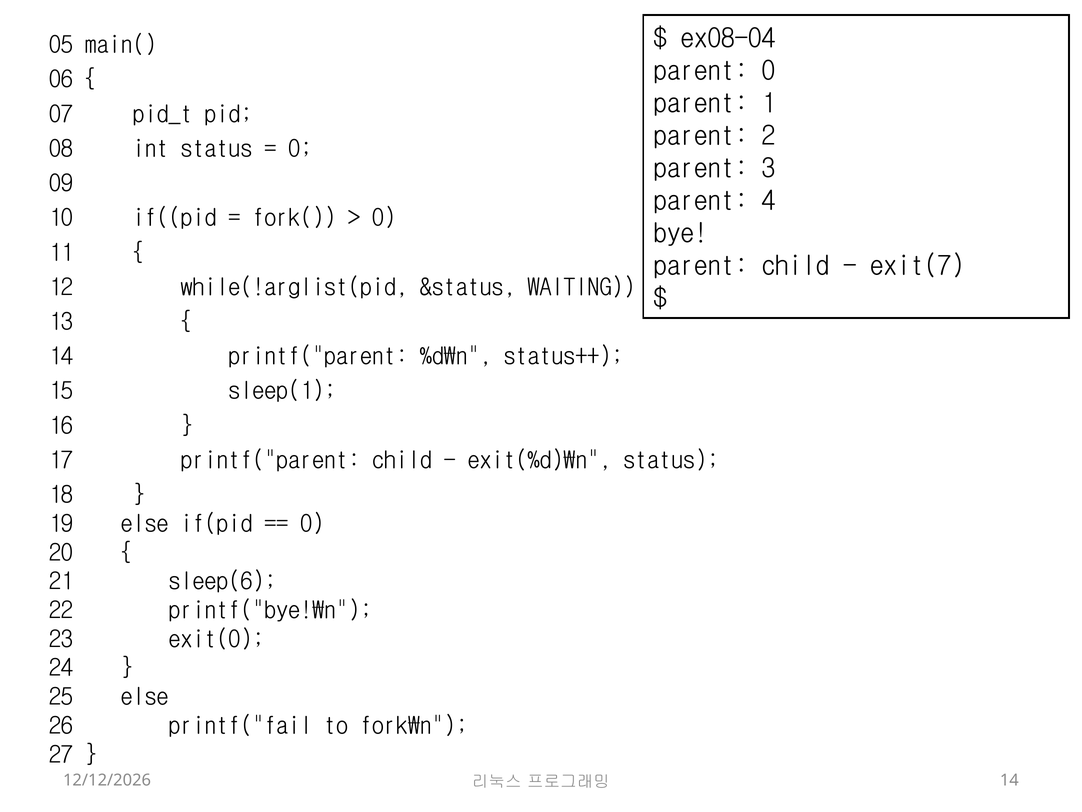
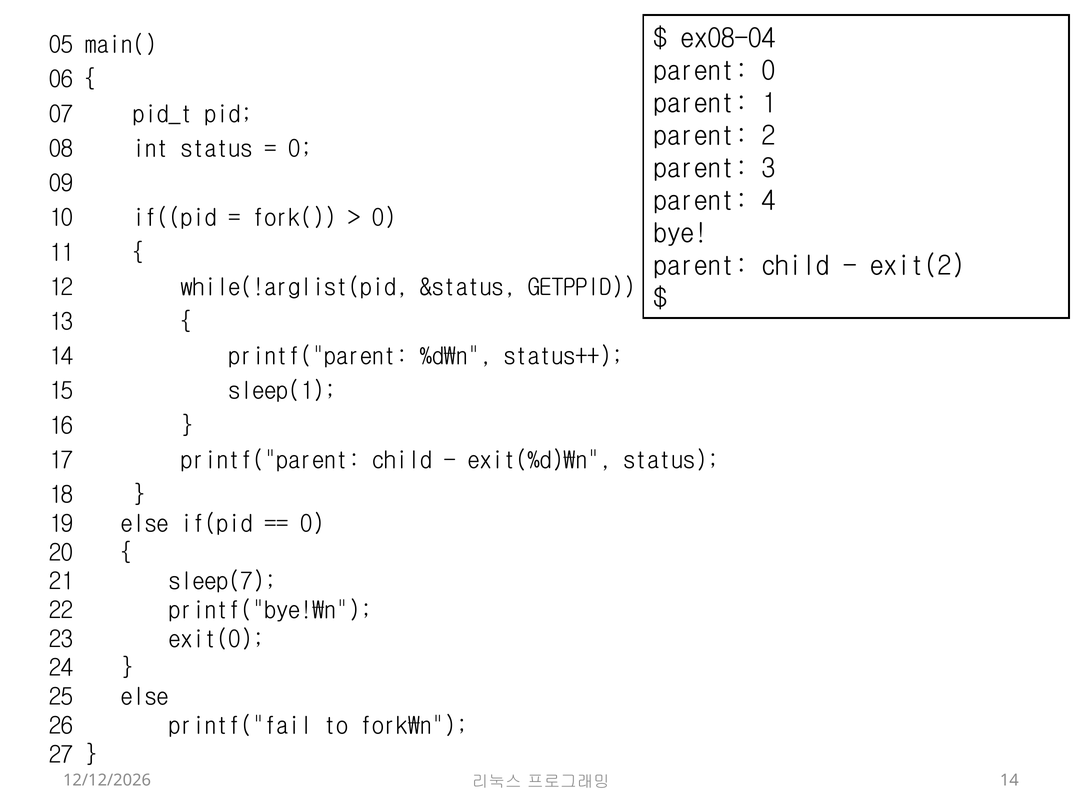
exit(7: exit(7 -> exit(2 (917, 266)
WAITING: WAITING -> GETPPID (581, 287)
sleep(6: sleep(6 -> sleep(7 (222, 581)
